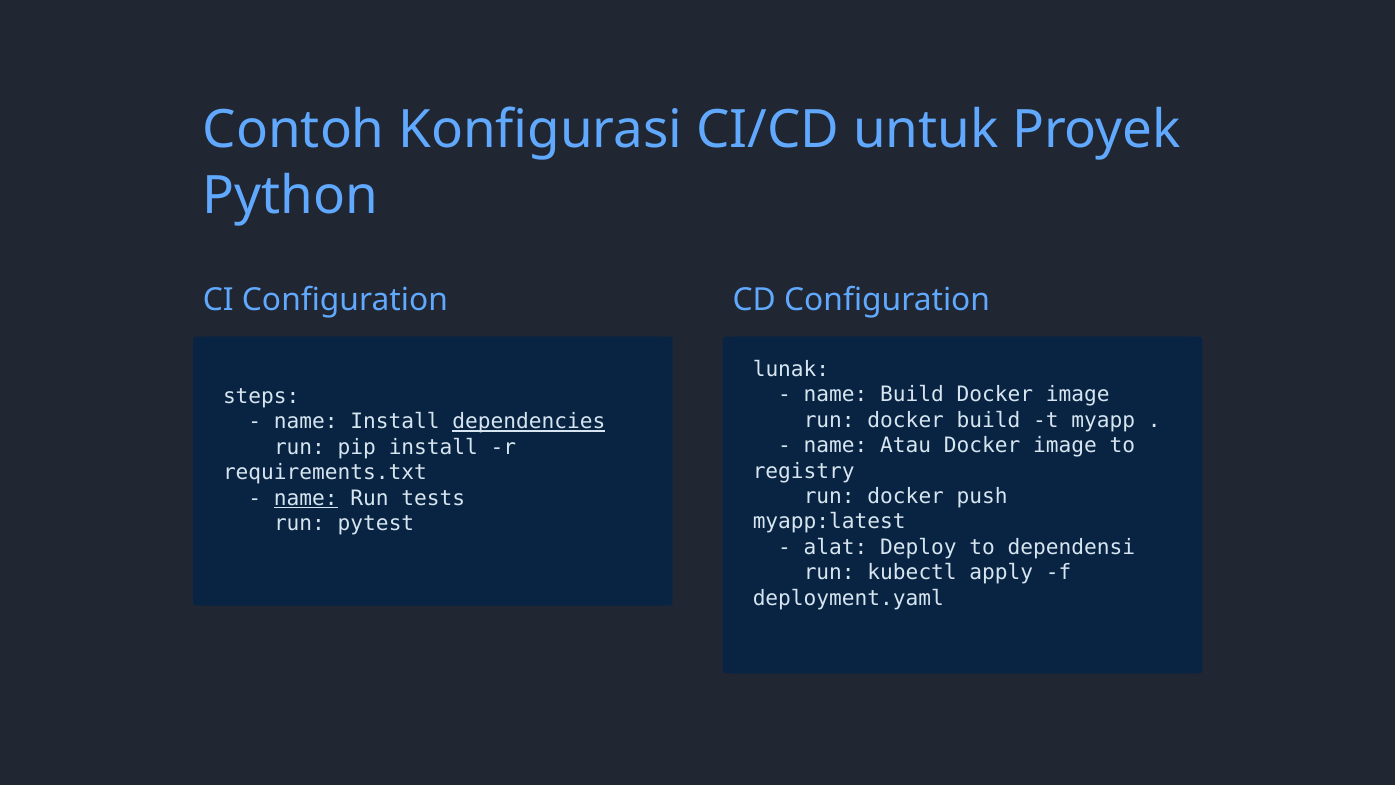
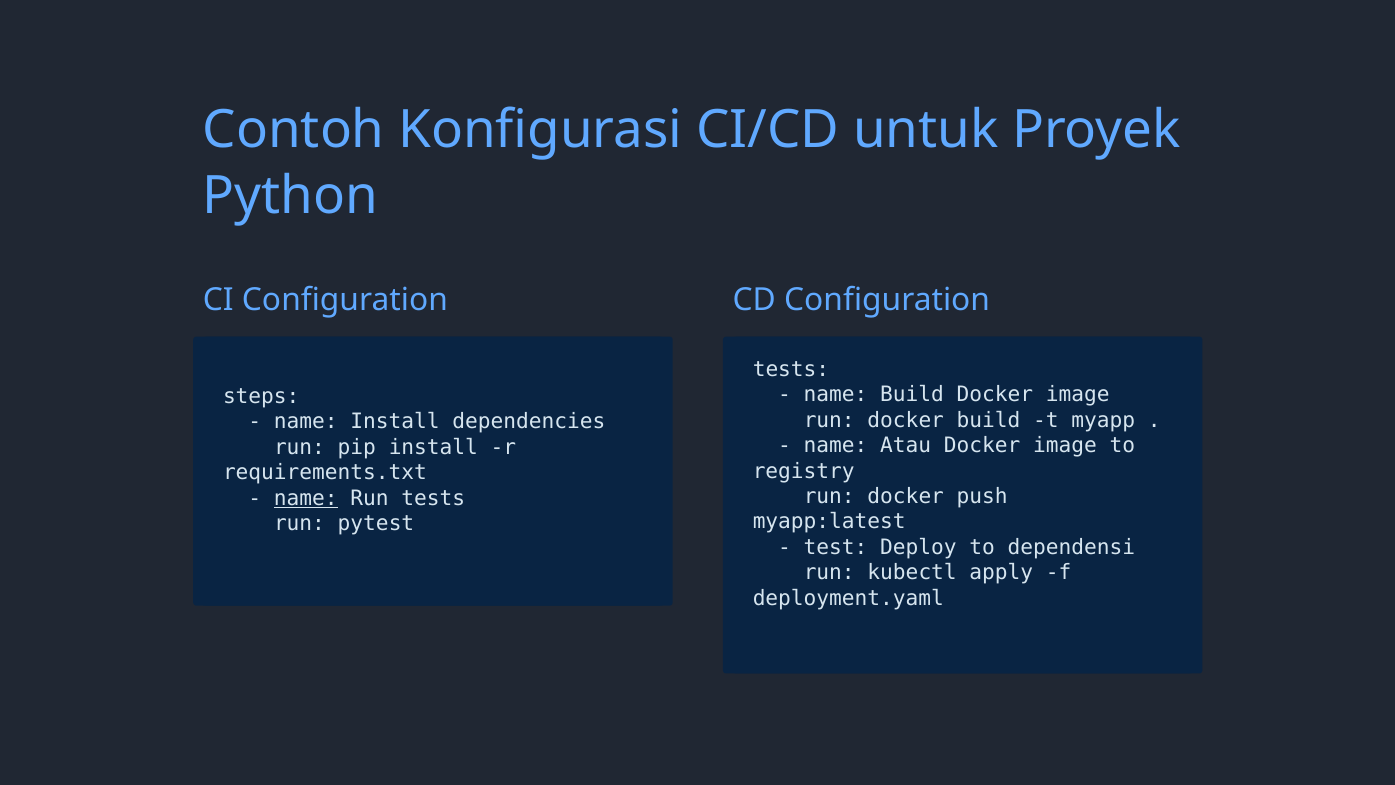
lunak: lunak -> tests (791, 369)
dependencies underline: present -> none (529, 422)
alat: alat -> test (835, 547)
